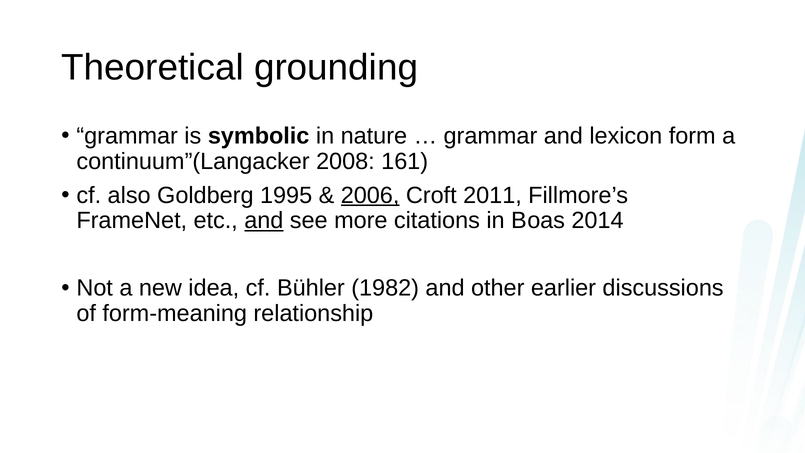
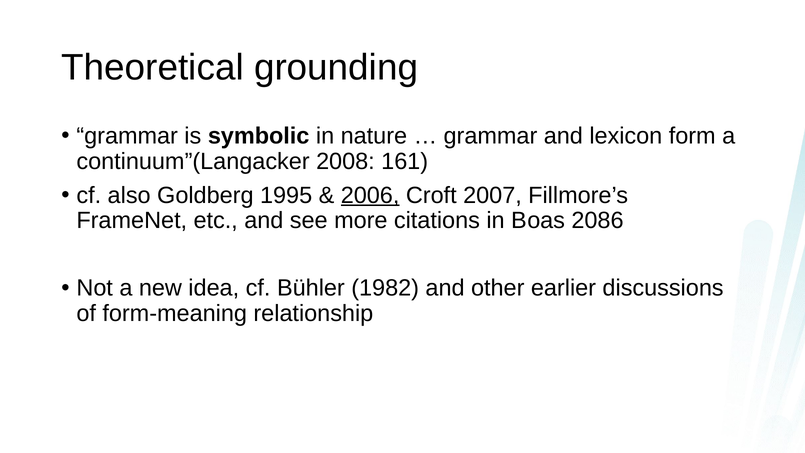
2011: 2011 -> 2007 (492, 195)
and underline: present -> none (264, 221)
2014: 2014 -> 2086 (597, 221)
